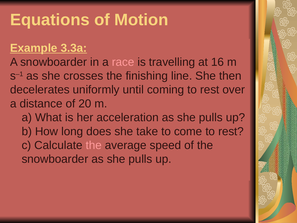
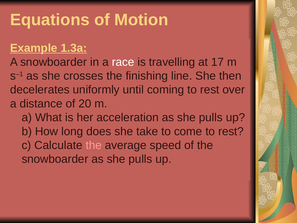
3.3a: 3.3a -> 1.3a (74, 48)
race colour: pink -> white (123, 62)
16: 16 -> 17 (217, 62)
